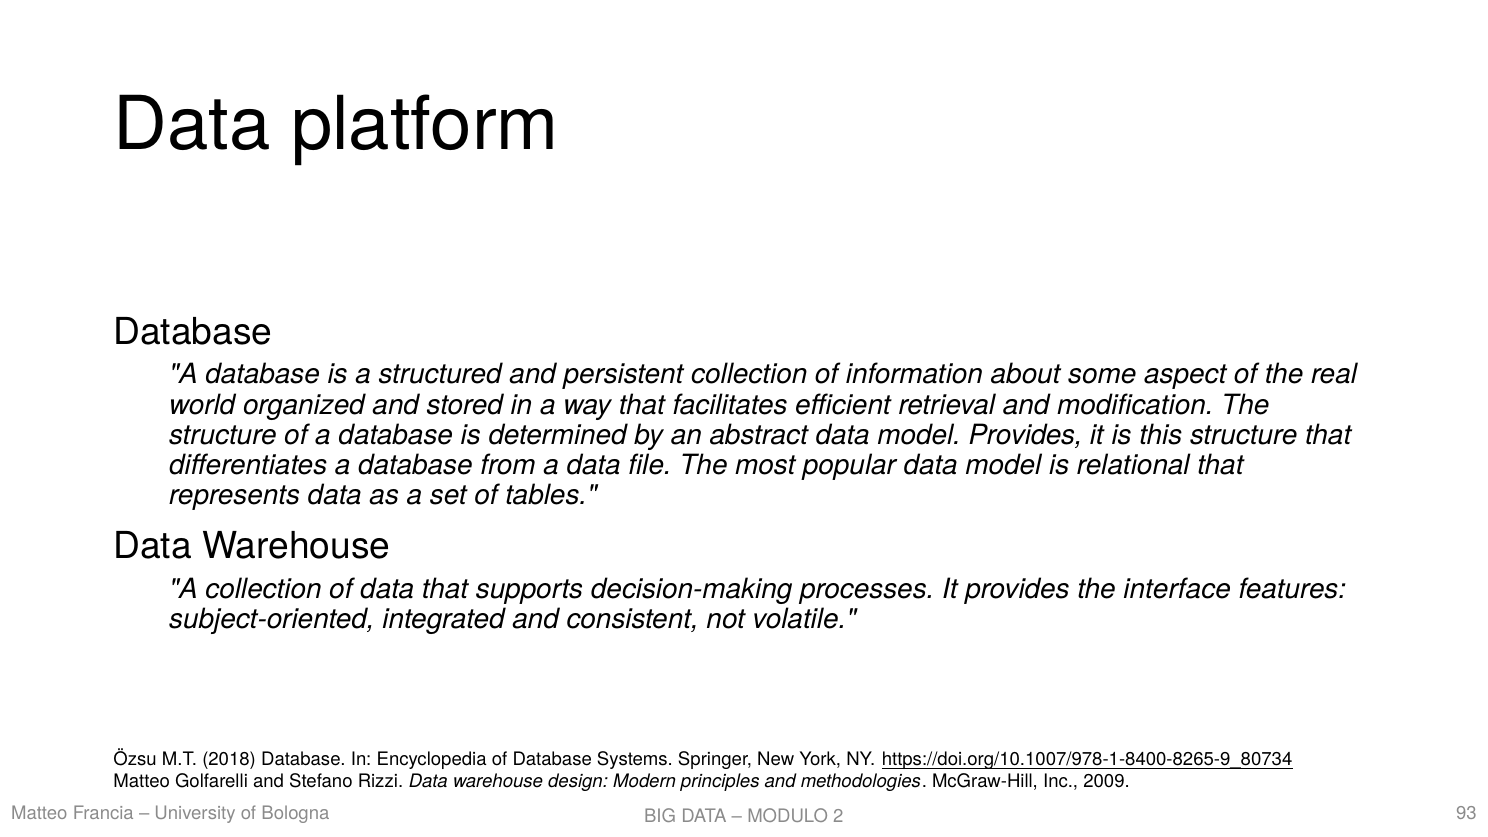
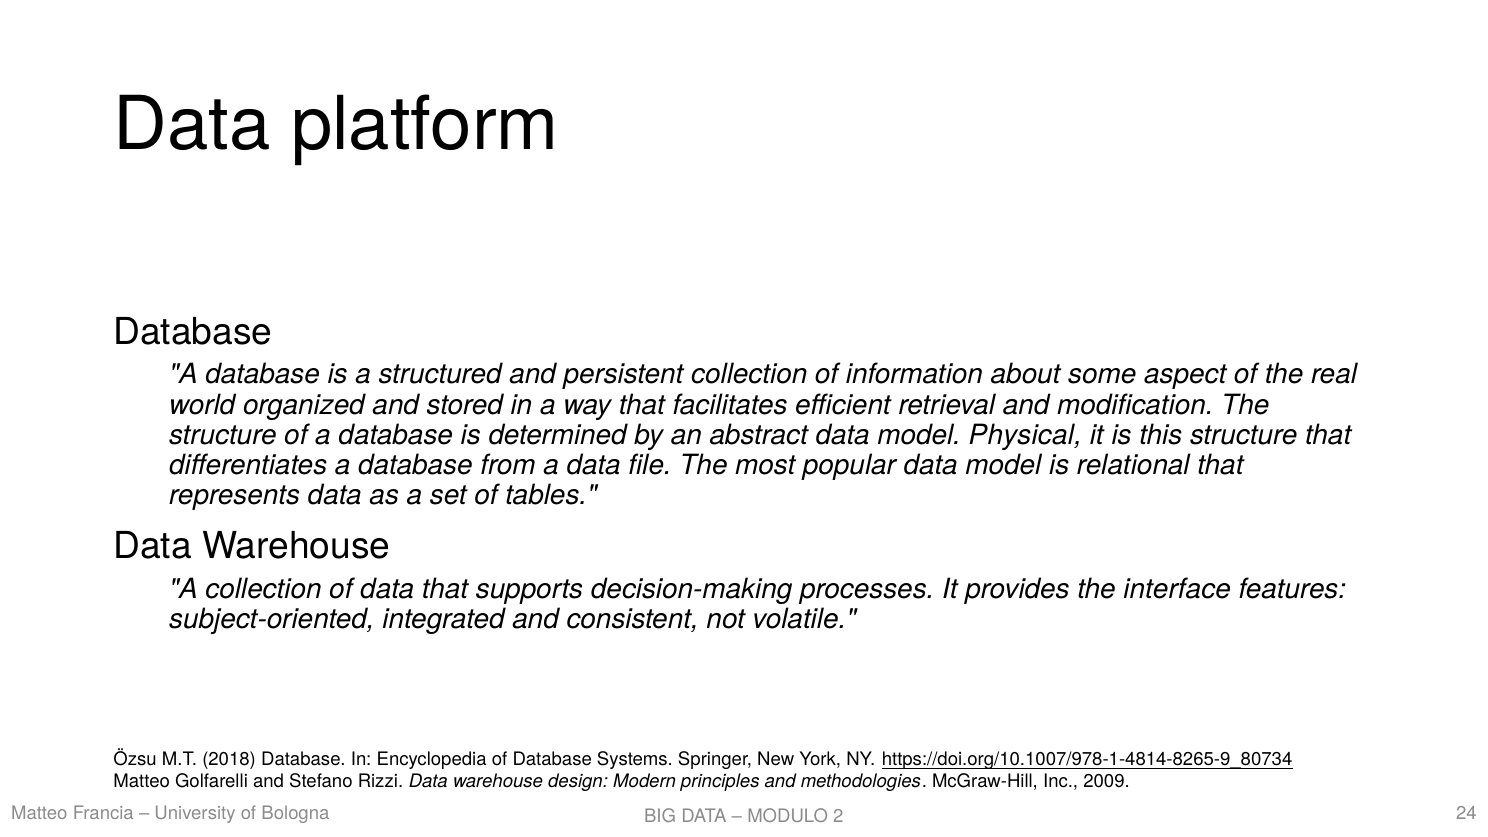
model Provides: Provides -> Physical (1025, 435)
https://doi.org/10.1007/978-1-8400-8265-9_80734: https://doi.org/10.1007/978-1-8400-8265-9_80734 -> https://doi.org/10.1007/978-1-4814-8265-9_80734 (1087, 760)
93: 93 -> 24 (1466, 814)
